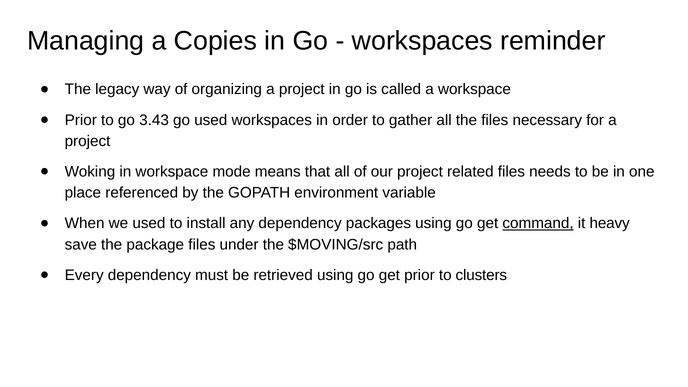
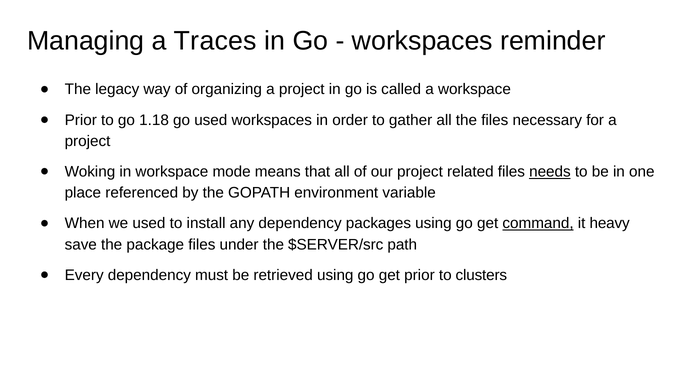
Copies: Copies -> Traces (215, 41)
3.43: 3.43 -> 1.18 (154, 120)
needs underline: none -> present (550, 172)
$MOVING/src: $MOVING/src -> $SERVER/src (336, 245)
